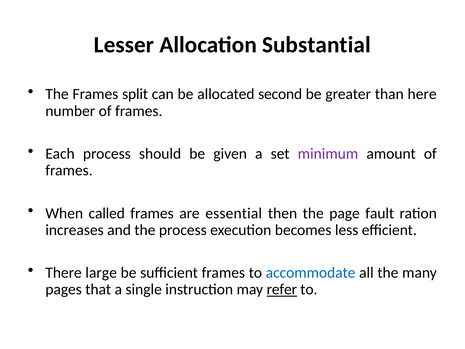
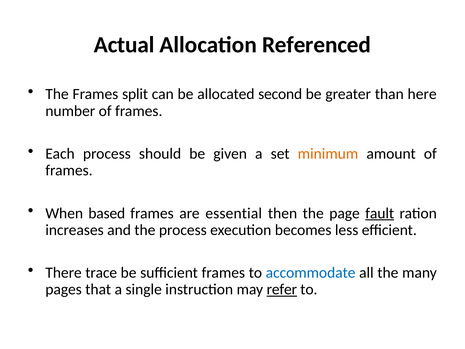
Lesser: Lesser -> Actual (124, 45)
Substantial: Substantial -> Referenced (317, 45)
minimum colour: purple -> orange (328, 154)
called: called -> based (107, 213)
fault underline: none -> present (380, 213)
large: large -> trace (101, 273)
